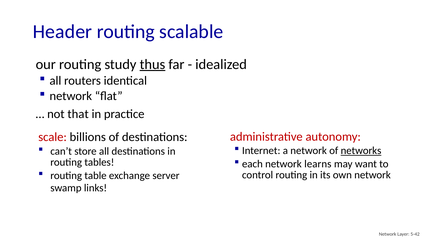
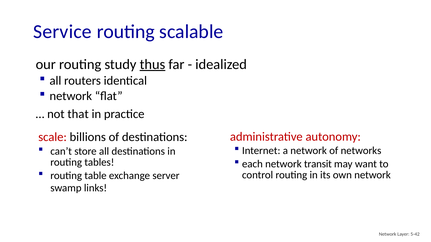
Header: Header -> Service (62, 32)
networks underline: present -> none (361, 151)
learns: learns -> transit (318, 164)
